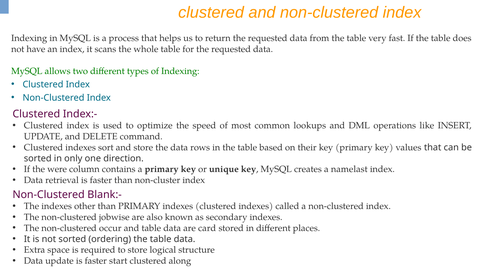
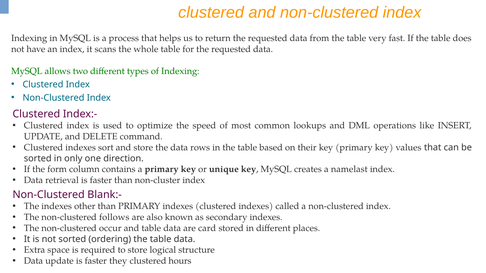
were: were -> form (57, 170)
jobwise: jobwise -> follows (114, 217)
start: start -> they (118, 261)
along: along -> hours (180, 261)
